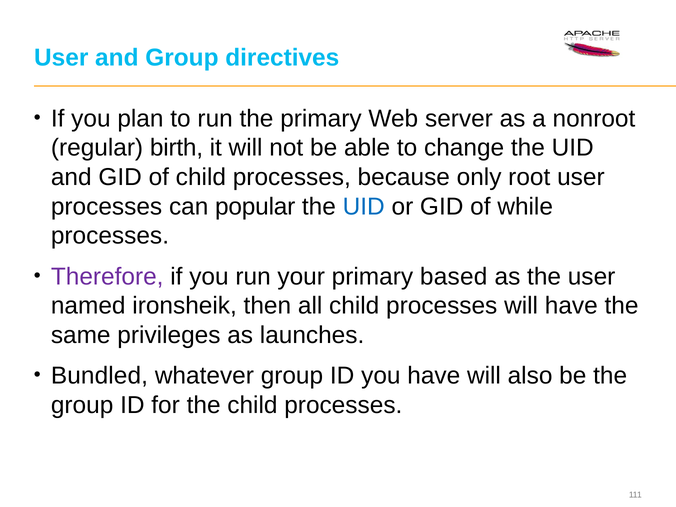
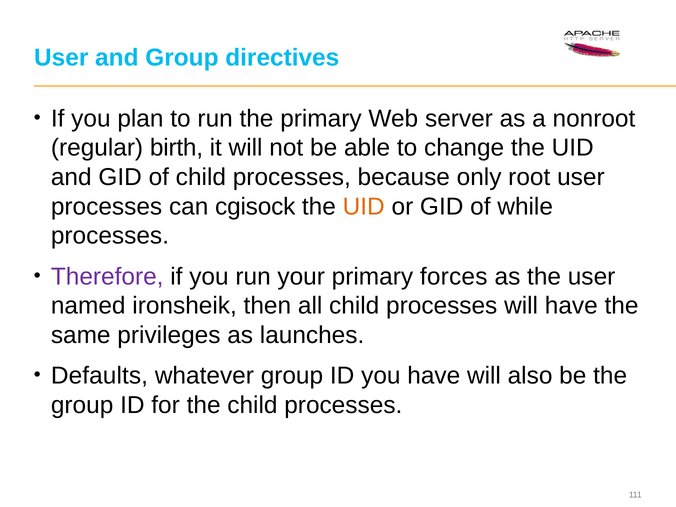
popular: popular -> cgisock (255, 207)
UID colour: blue -> orange (364, 207)
based: based -> forces (454, 277)
Bundled: Bundled -> Defaults (99, 376)
